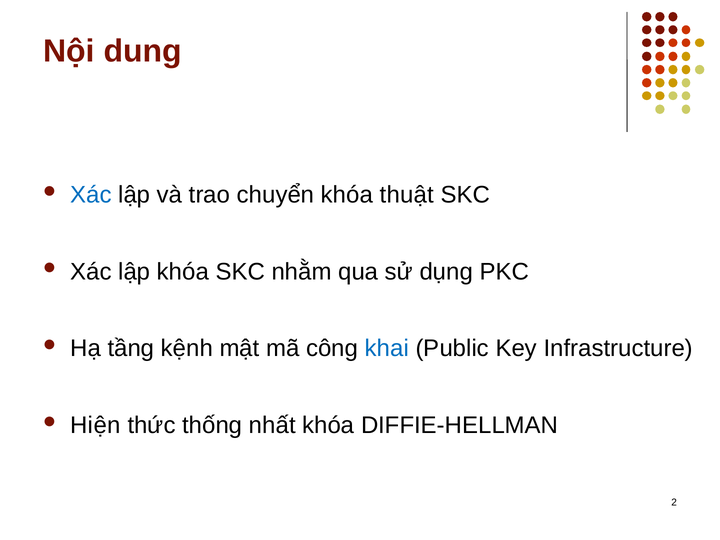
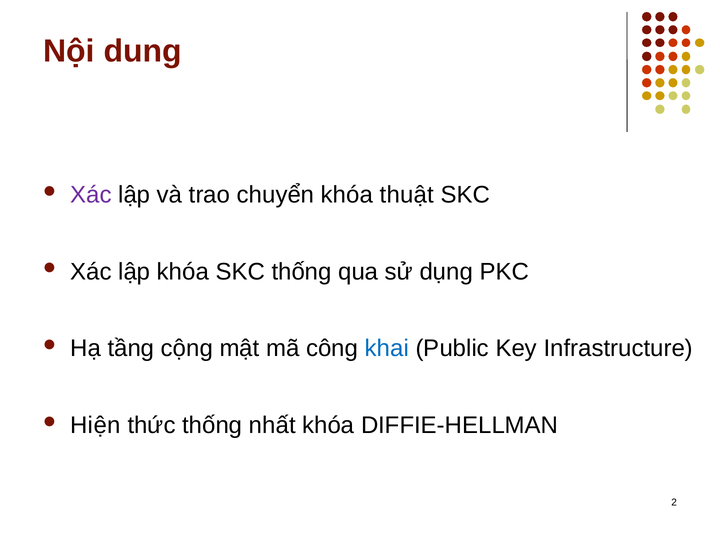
Xác colour: blue -> purple (91, 195)
SKC nhằm: nhằm -> thống (302, 272)
kệnh: kệnh -> cộng (187, 348)
